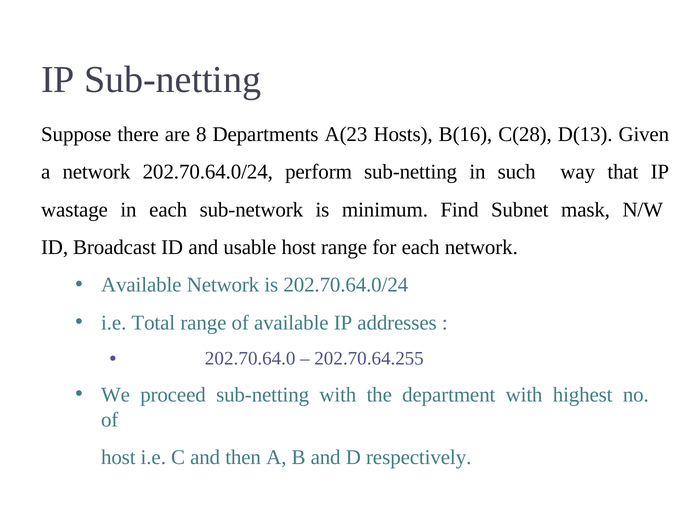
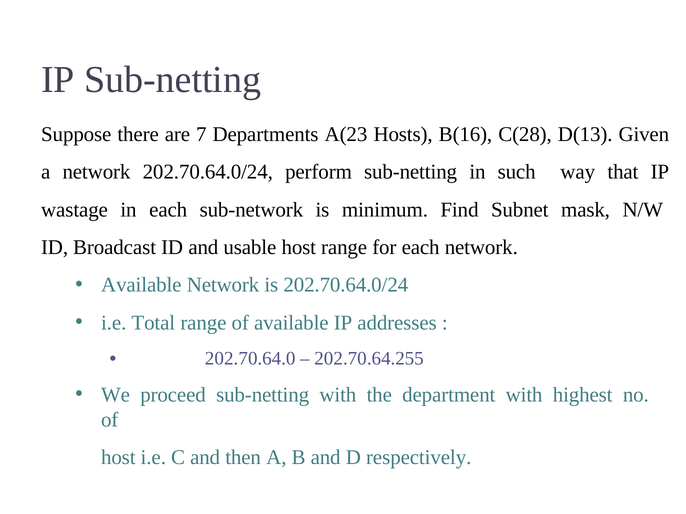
8: 8 -> 7 (201, 134)
